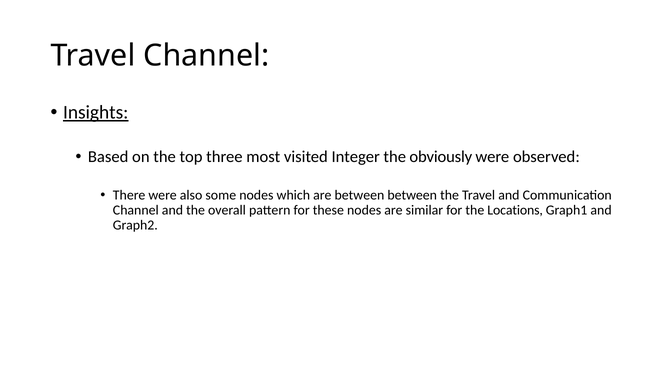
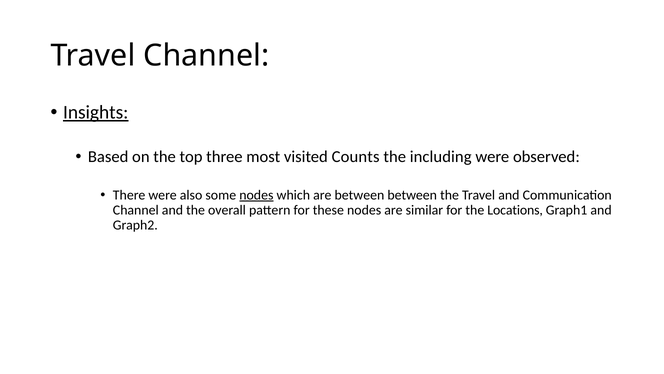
Integer: Integer -> Counts (356, 157)
obviously: obviously -> including (441, 157)
nodes underline: none -> present (256, 195)
